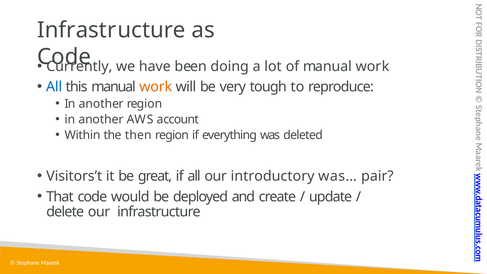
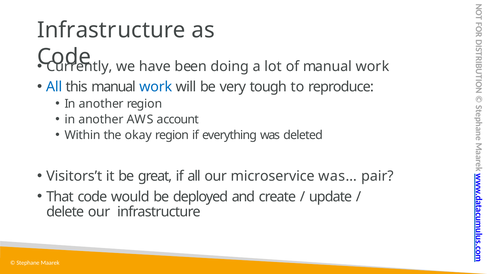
work colour: orange -> blue (156, 87)
then: then -> okay (138, 135)
introductory: introductory -> microservice (273, 176)
